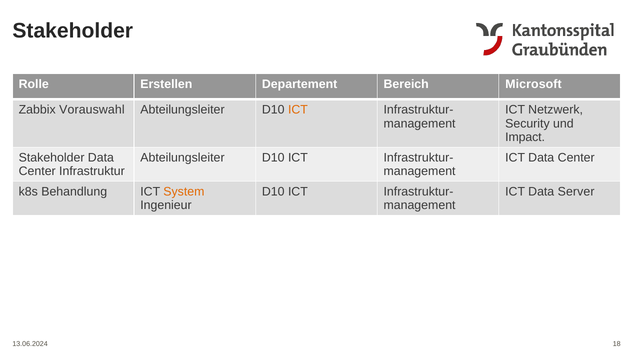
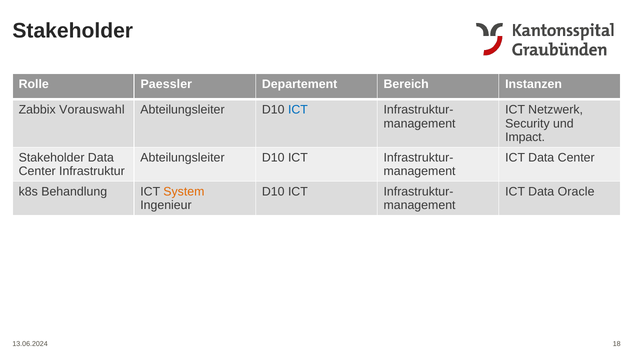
Erstellen: Erstellen -> Paessler (166, 84)
Microsoft: Microsoft -> Instanzen (534, 84)
ICT colour: orange -> blue (298, 110)
Server: Server -> Oracle (576, 192)
